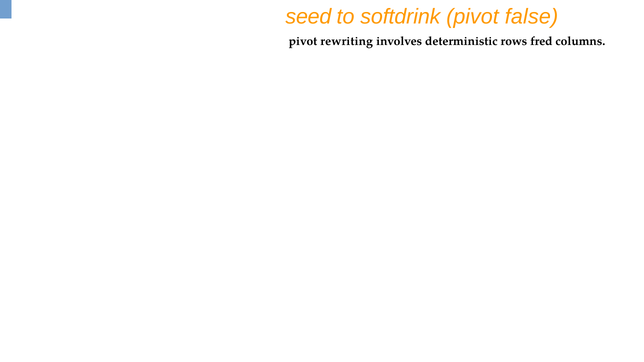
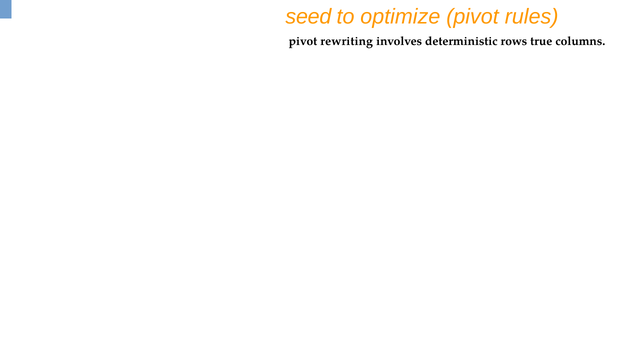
softdrink: softdrink -> optimize (400, 17)
false: false -> rules (532, 17)
fred: fred -> true (541, 41)
